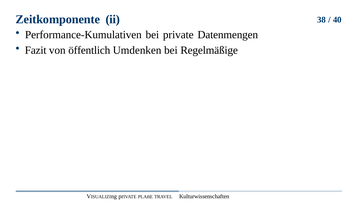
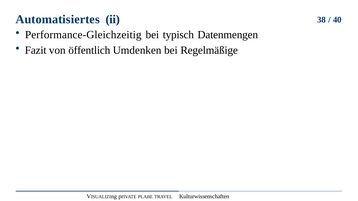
Zeitkomponente: Zeitkomponente -> Automatisiertes (58, 19)
Performance-Kumulativen: Performance-Kumulativen -> Performance-Gleichzeitig (83, 35)
bei private: private -> typisch (178, 35)
